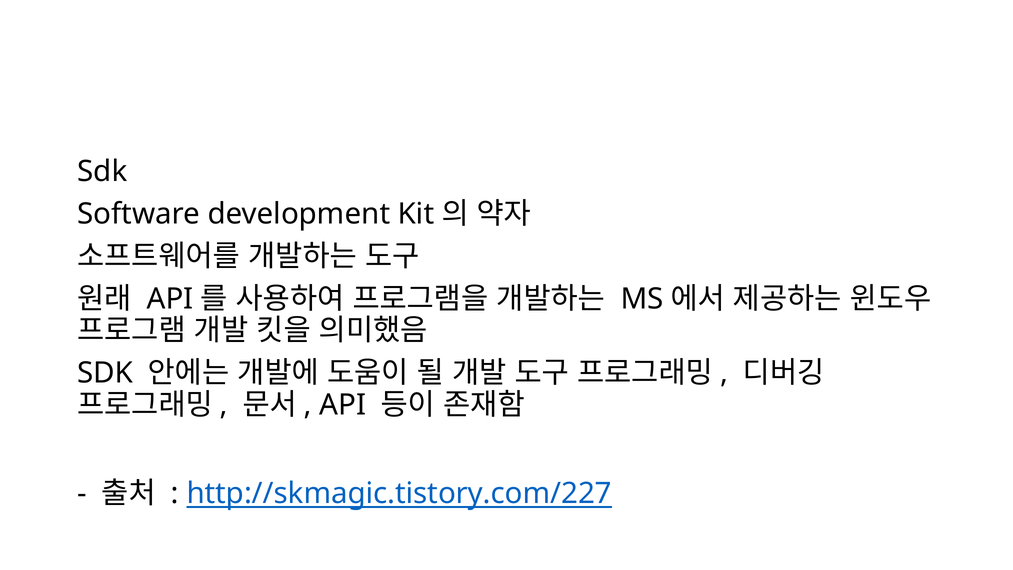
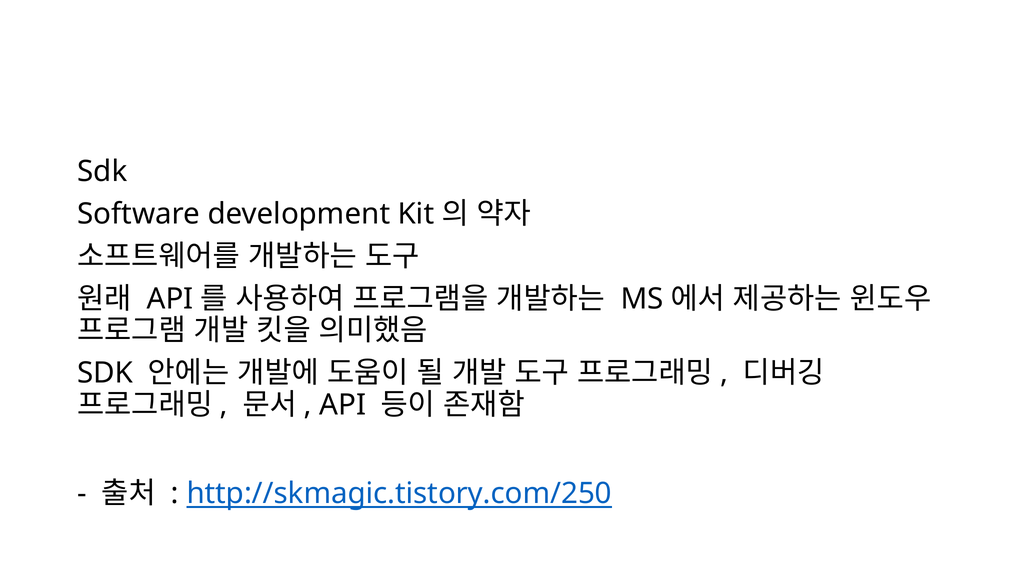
http://skmagic.tistory.com/227: http://skmagic.tistory.com/227 -> http://skmagic.tistory.com/250 (399, 493)
